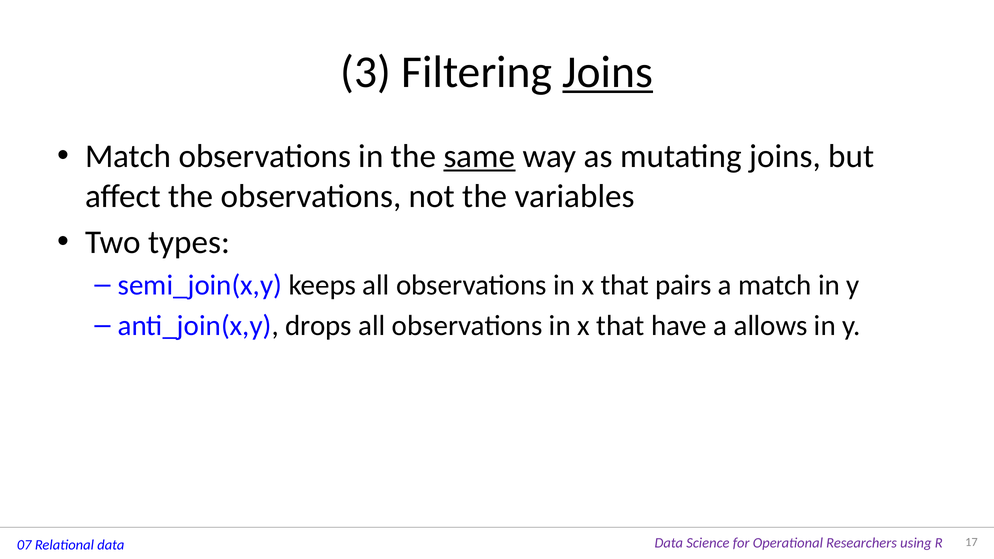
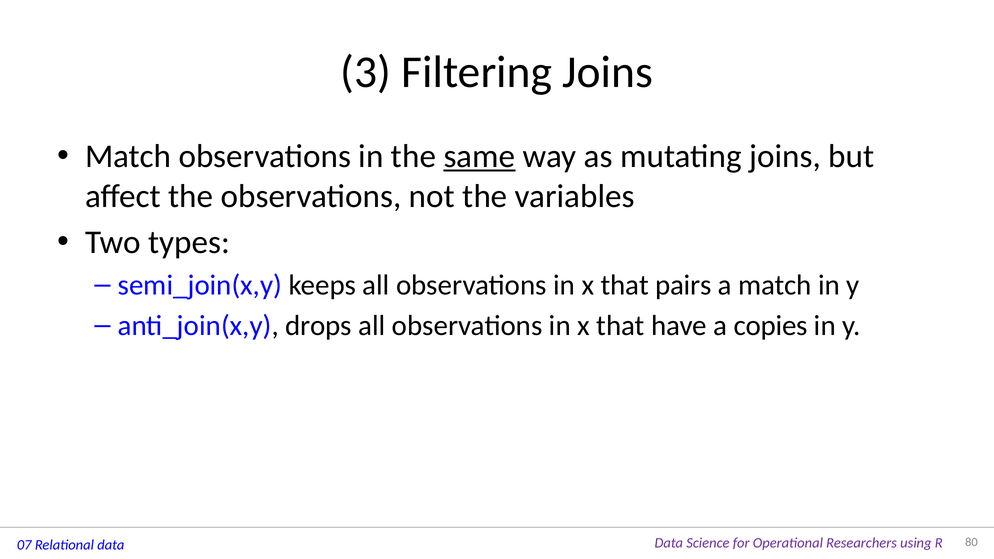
Joins underline: present -> none (608, 72)
allows: allows -> copies (771, 326)
17: 17 -> 80 (971, 542)
